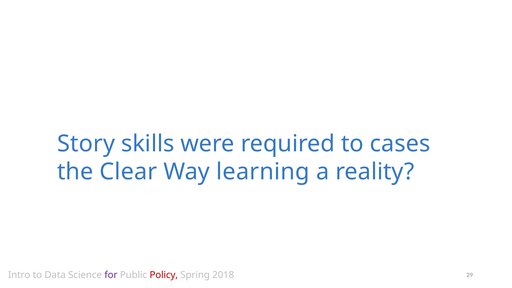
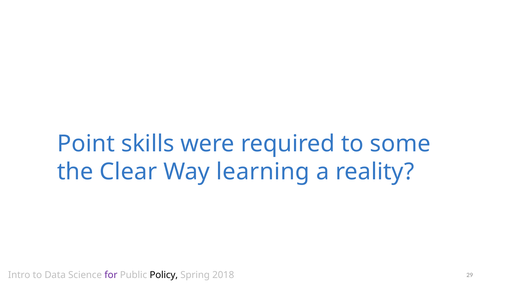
Story: Story -> Point (86, 144)
cases: cases -> some (400, 144)
Policy colour: red -> black (164, 275)
